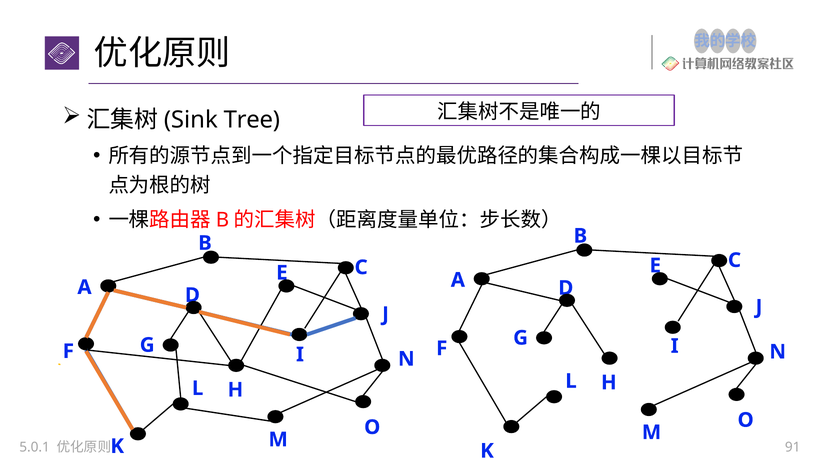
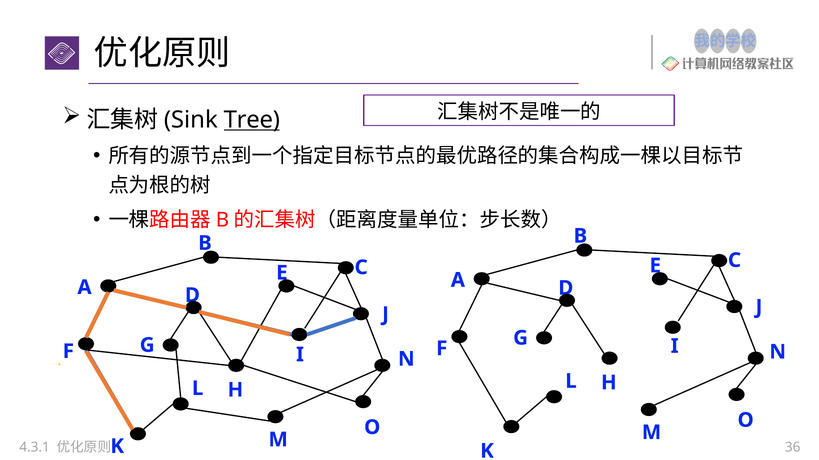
Tree underline: none -> present (252, 120)
5.0.1: 5.0.1 -> 4.3.1 (35, 448)
91: 91 -> 36 (793, 448)
